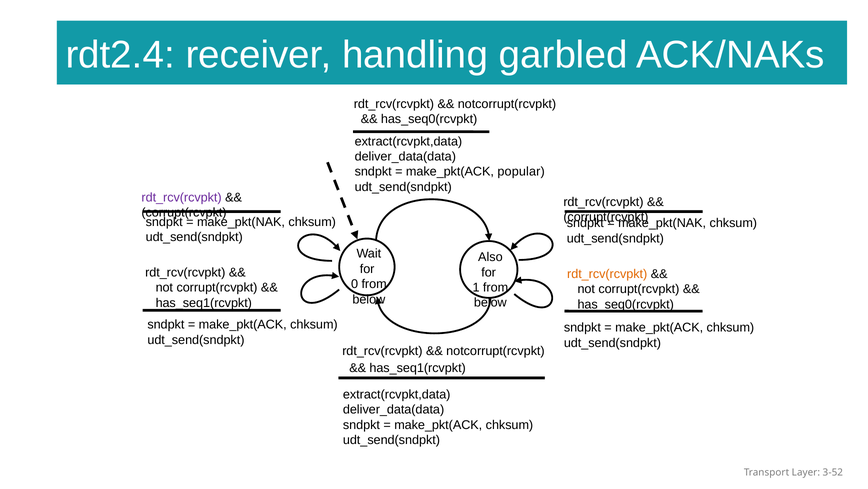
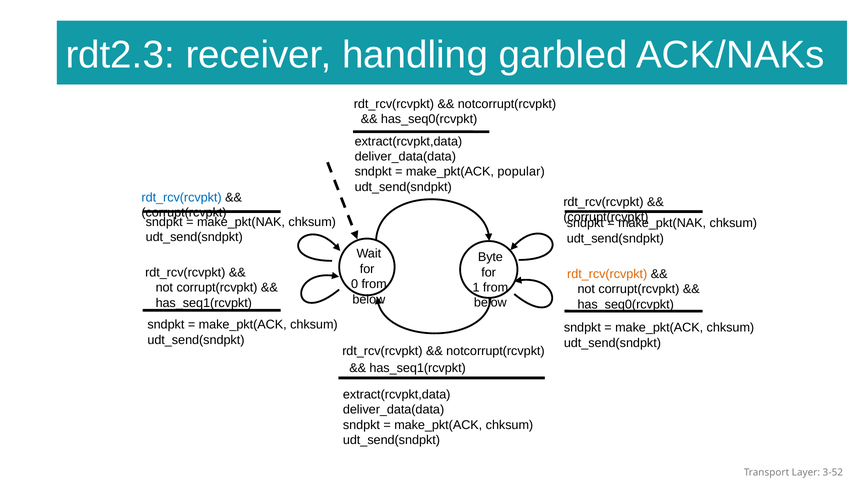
rdt2.4: rdt2.4 -> rdt2.3 (120, 55)
rdt_rcv(rcvpkt colour: purple -> blue (182, 197)
Also: Also -> Byte (490, 257)
